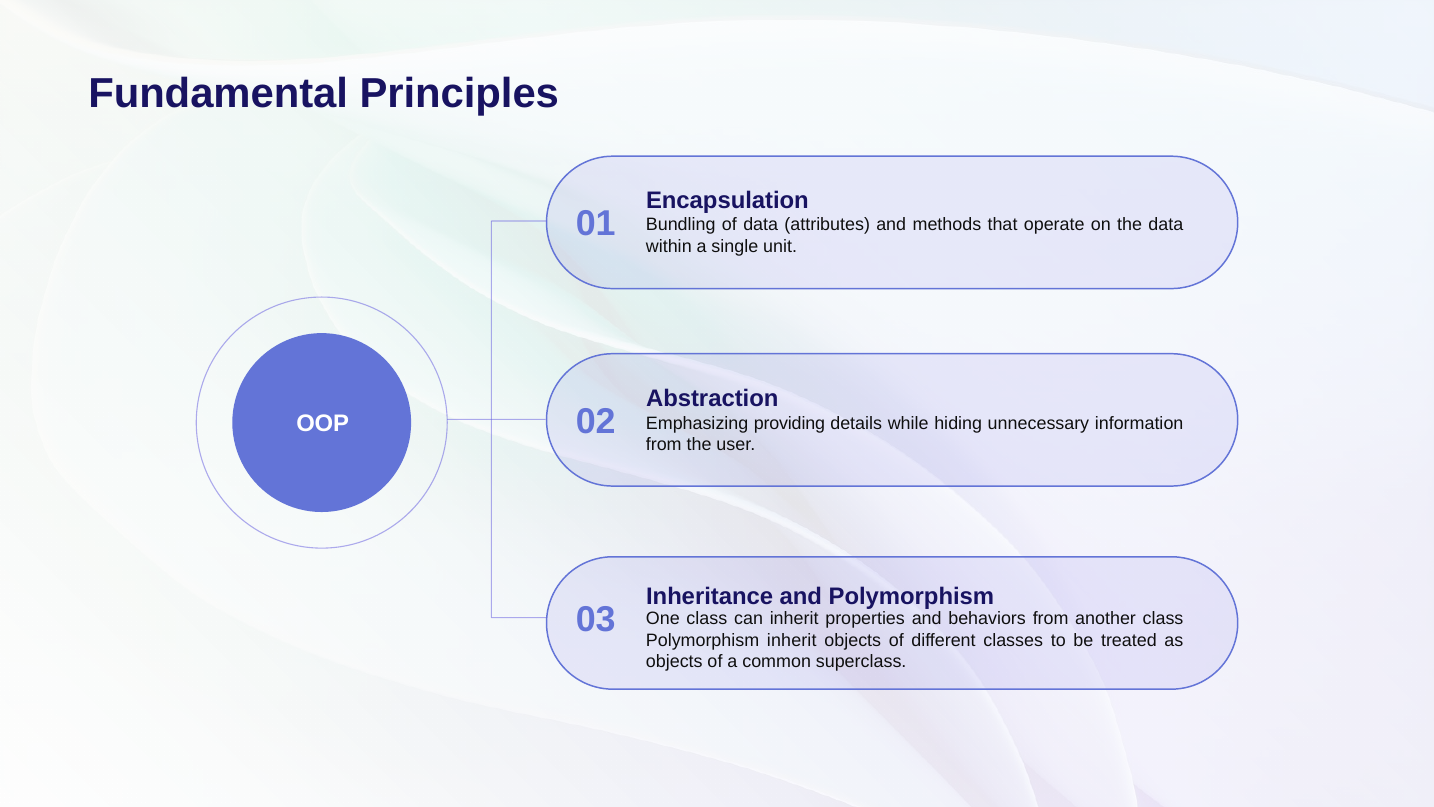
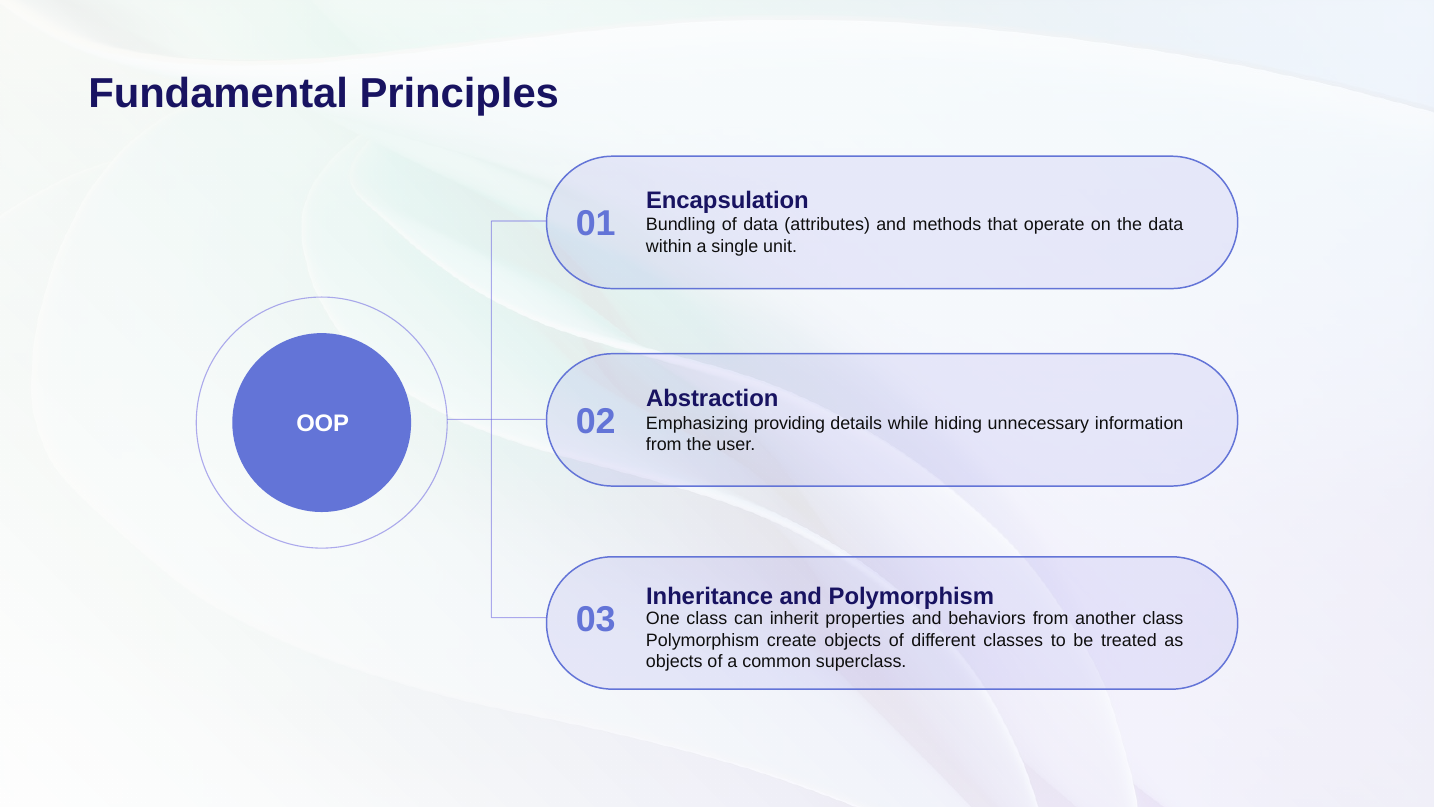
Polymorphism inherit: inherit -> create (792, 640)
